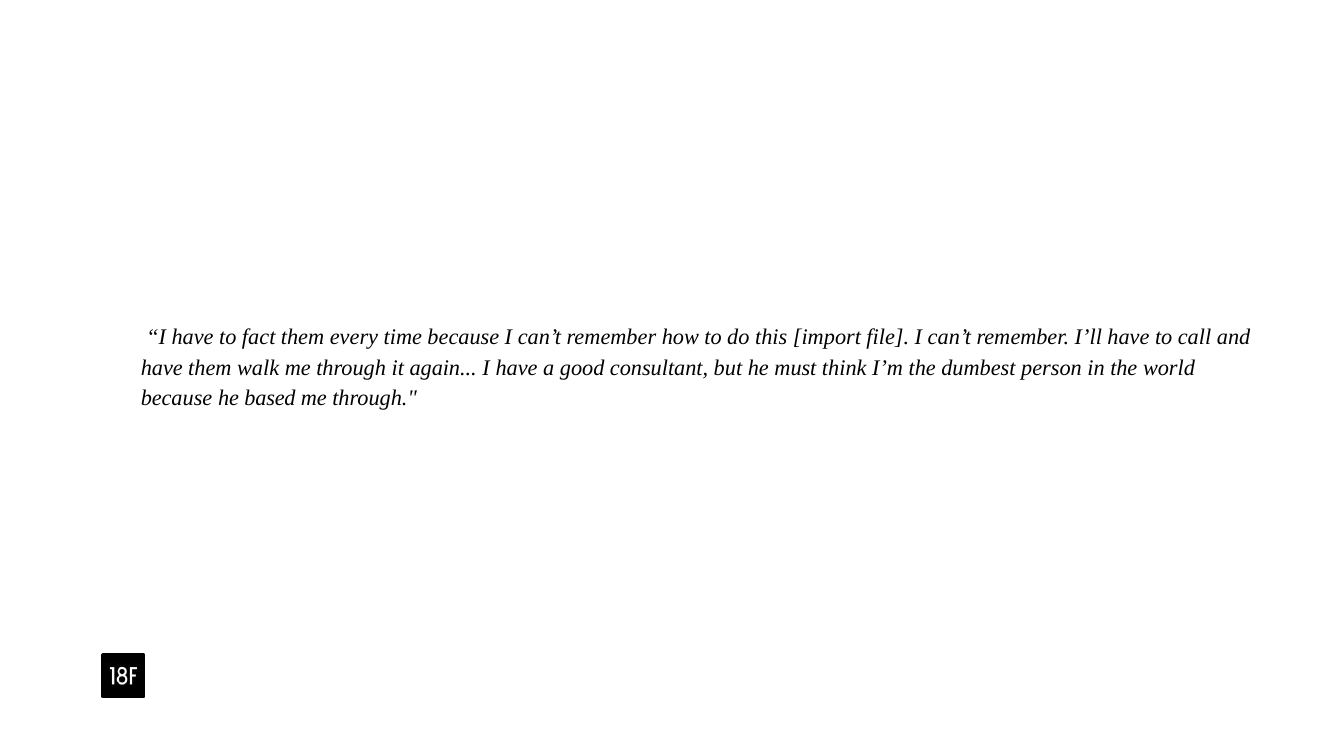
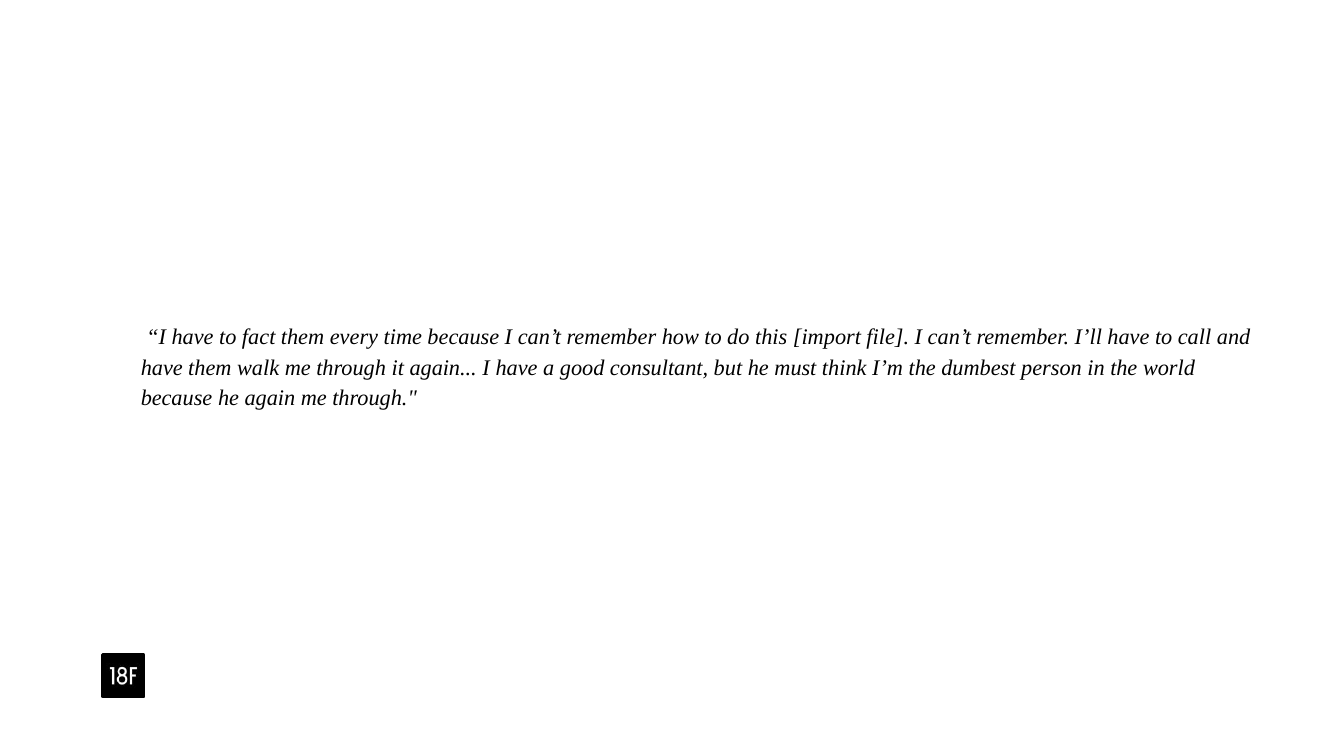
he based: based -> again (270, 399)
